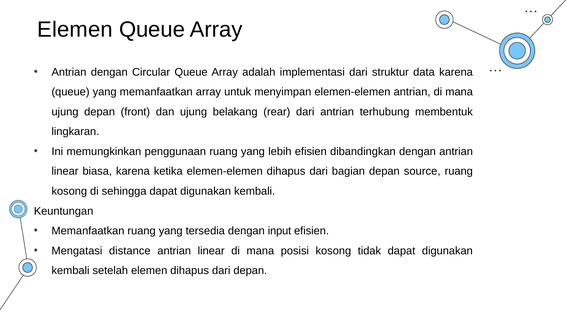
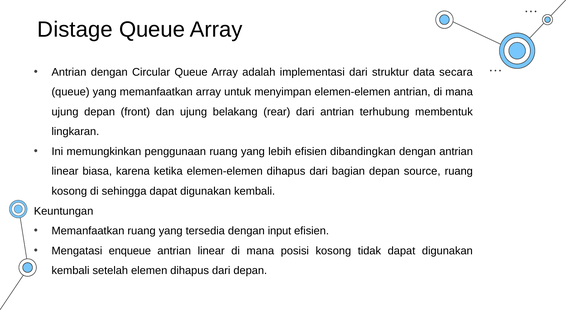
Elemen: Elemen -> Distage (75, 30)
data karena: karena -> secara (456, 72)
distance: distance -> enqueue (130, 250)
